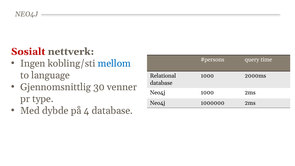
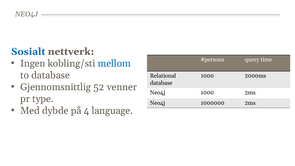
Sosialt colour: red -> blue (28, 52)
to language: language -> database (51, 75)
30: 30 -> 52 (99, 87)
4 database: database -> language (112, 111)
